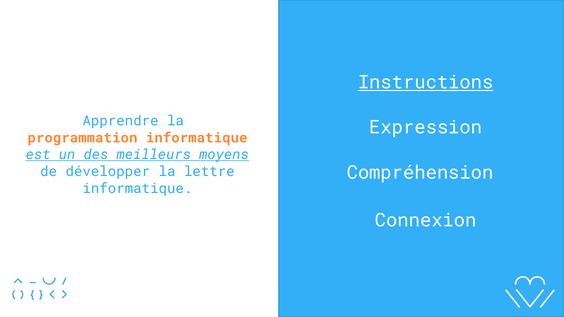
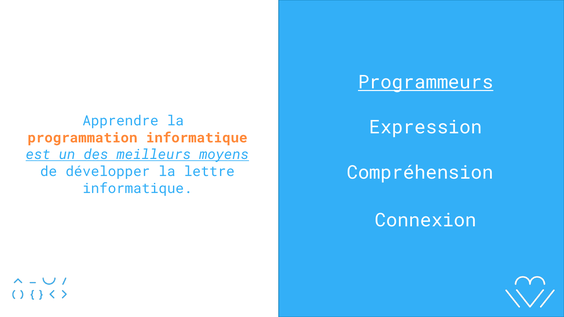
Instructions: Instructions -> Programmeurs (426, 82)
